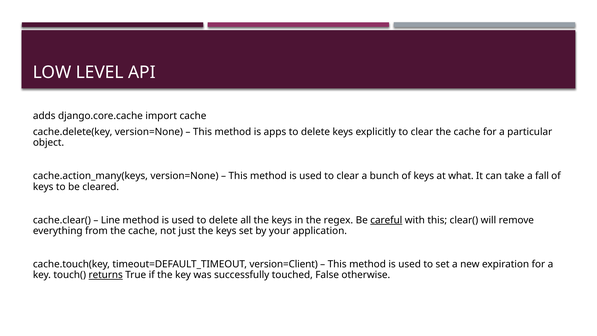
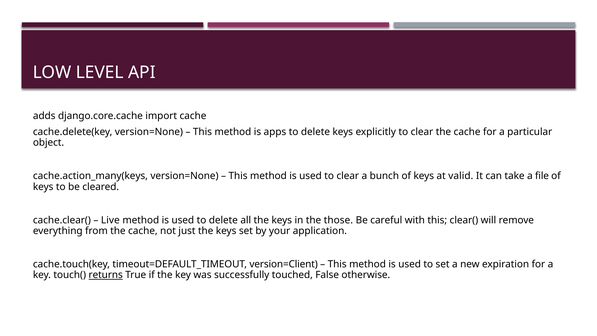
what: what -> valid (461, 176)
fall: fall -> file (542, 176)
Line: Line -> Live (110, 220)
regex: regex -> those (338, 220)
careful underline: present -> none (386, 220)
